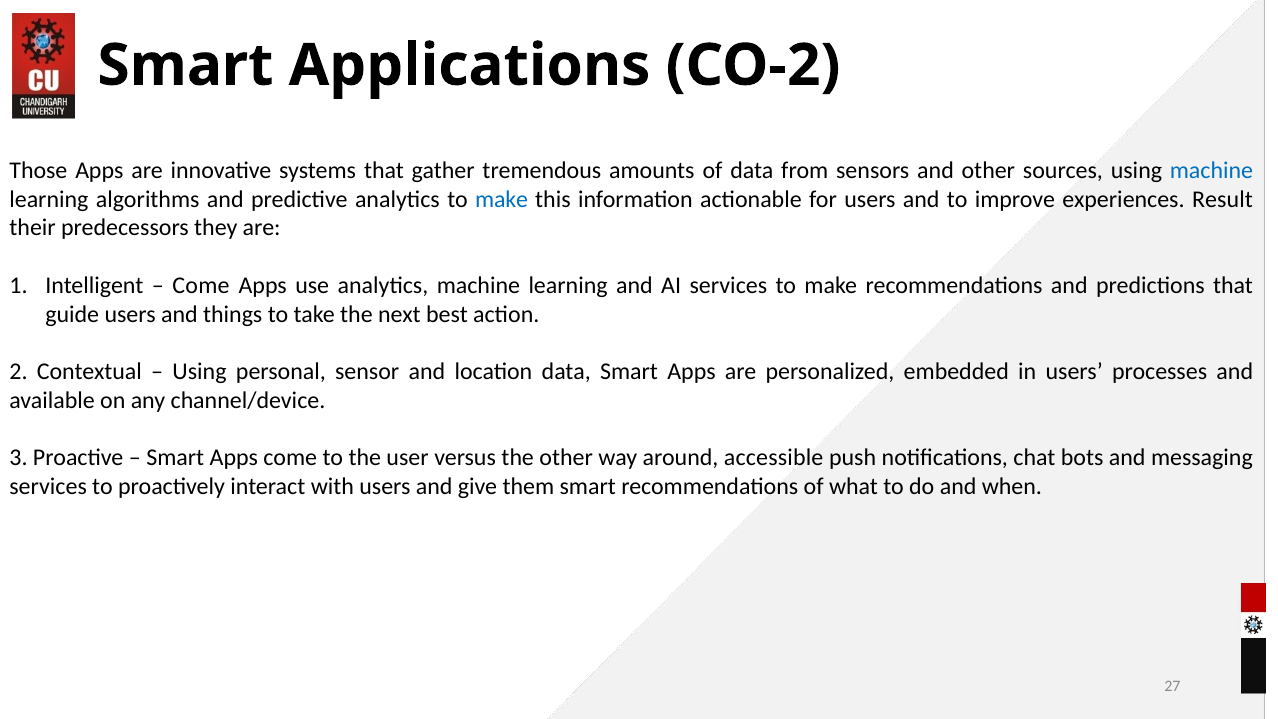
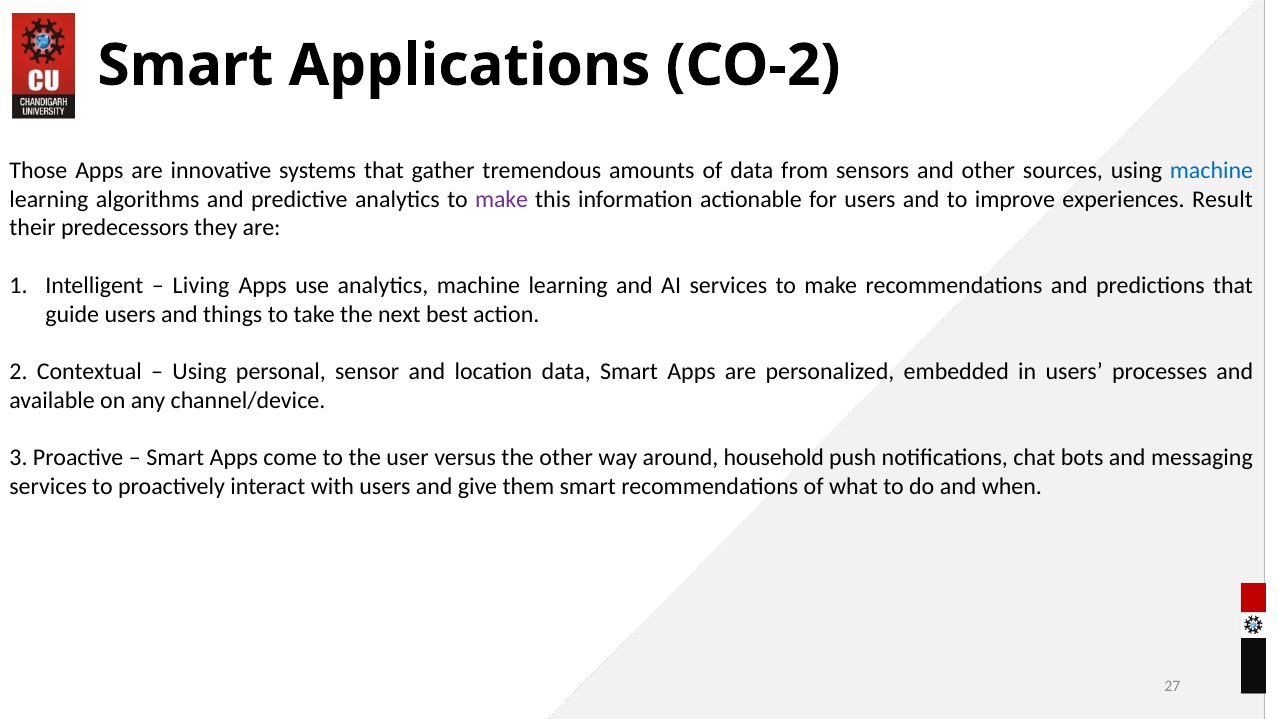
make colour: blue -> purple (502, 199)
Come: Come -> Living (201, 285)
accessible: accessible -> household (774, 458)
